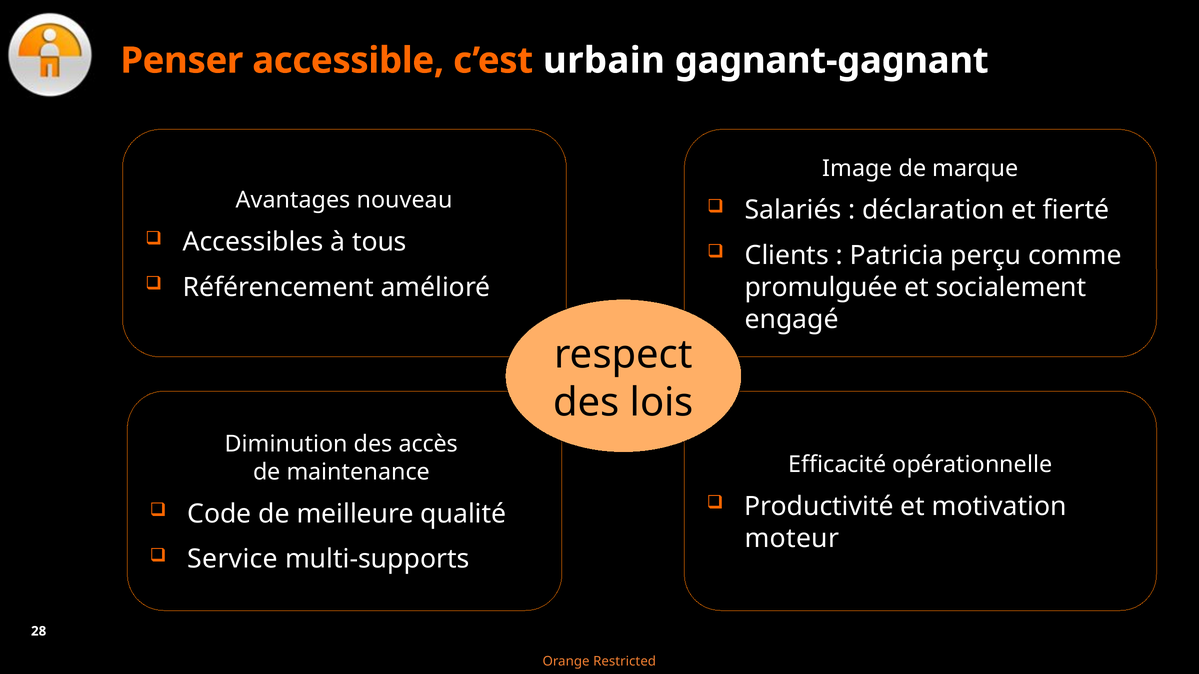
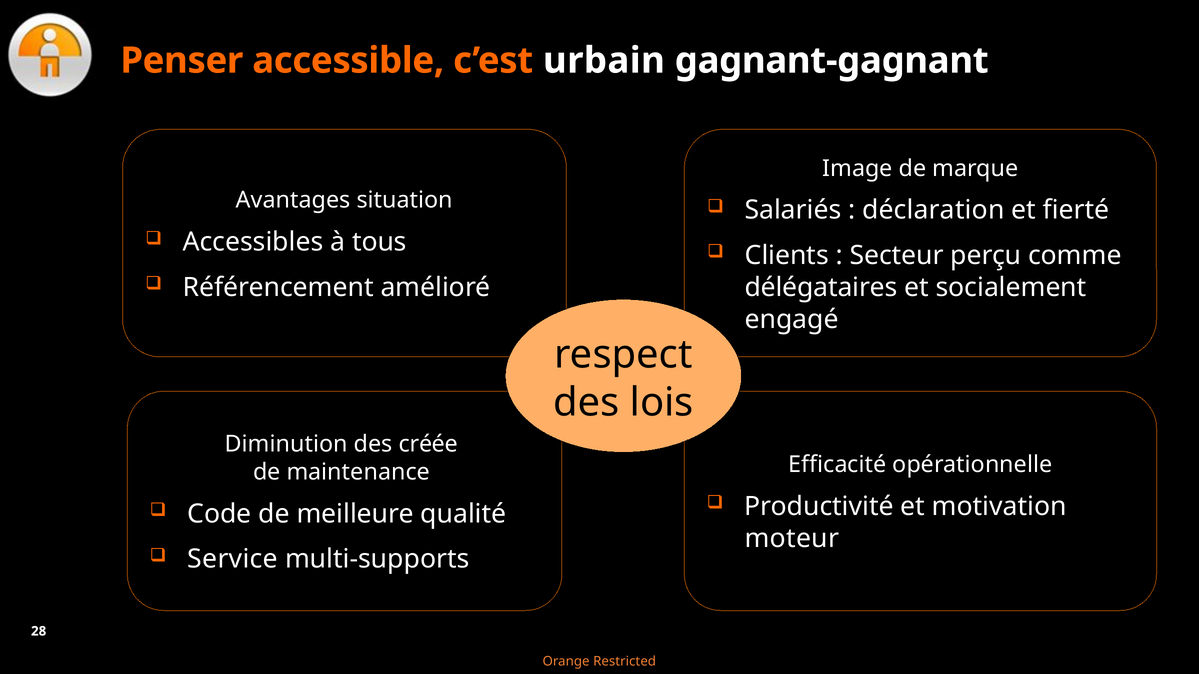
nouveau: nouveau -> situation (405, 200)
Patricia: Patricia -> Secteur (897, 256)
promulguée: promulguée -> délégataires (821, 288)
accès: accès -> créée (428, 444)
